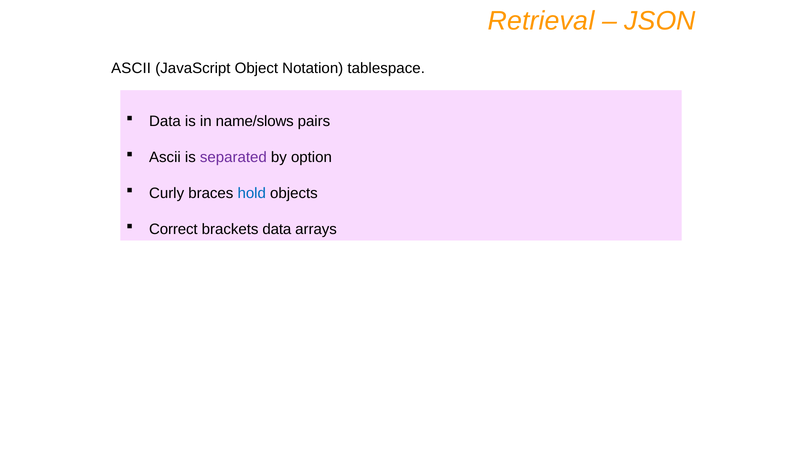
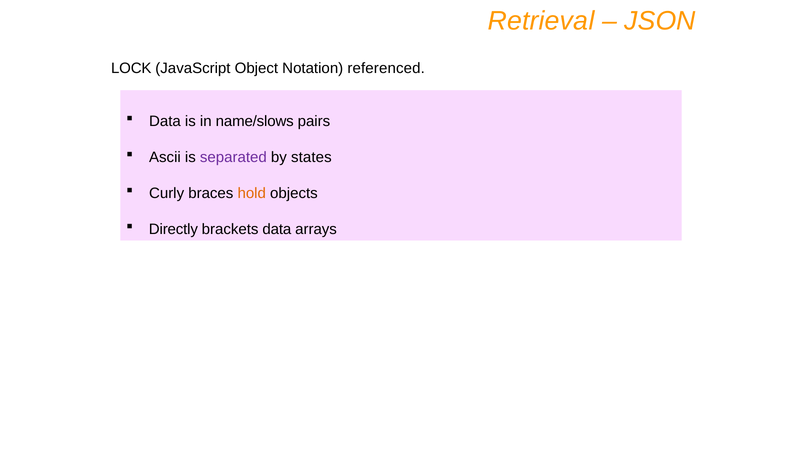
ASCII: ASCII -> LOCK (131, 68)
tablespace: tablespace -> referenced (386, 68)
option: option -> states (311, 157)
hold colour: blue -> orange (252, 193)
Correct: Correct -> Directly (173, 230)
